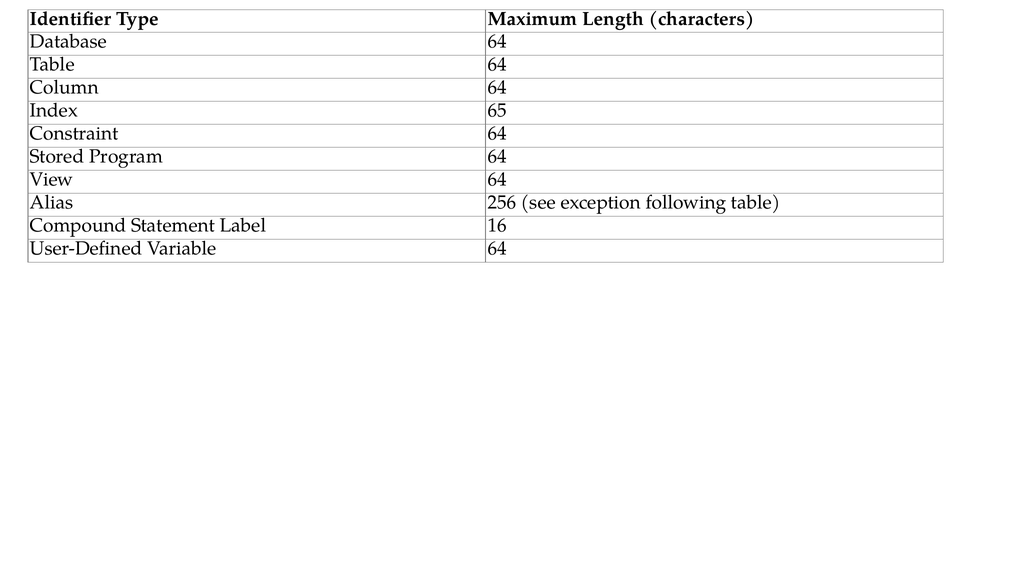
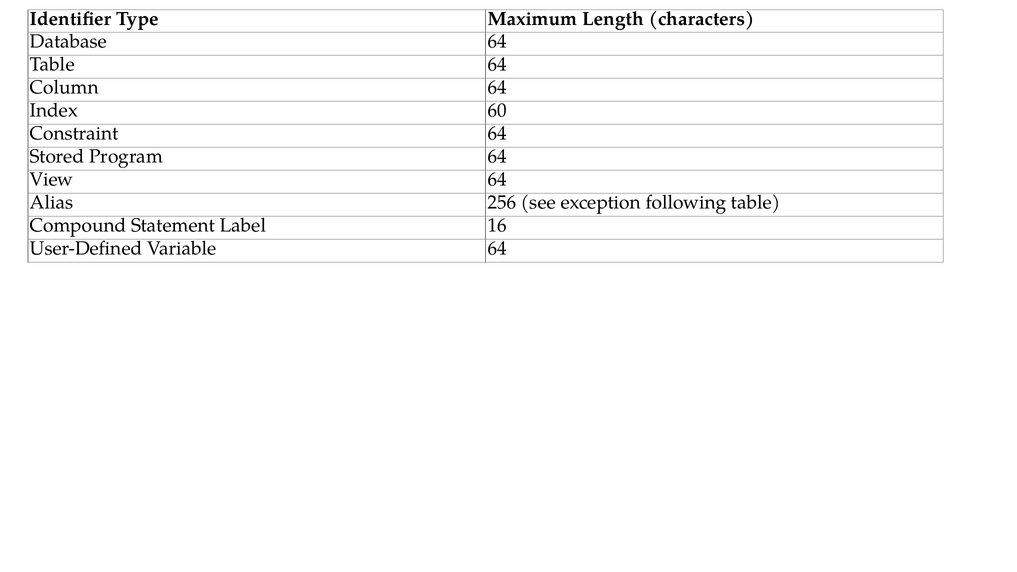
65: 65 -> 60 (497, 111)
